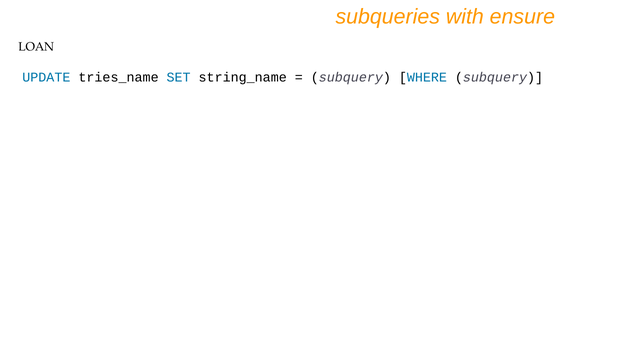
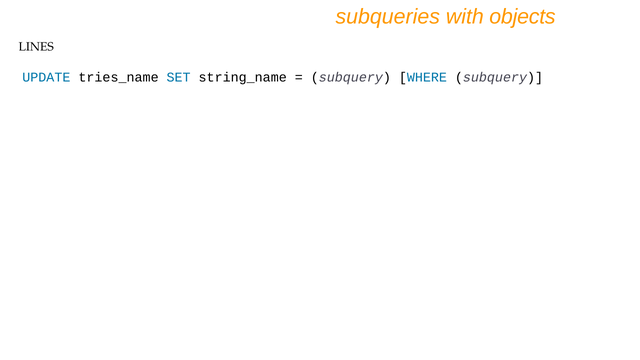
ensure: ensure -> objects (522, 17)
LOAN: LOAN -> LINES (36, 47)
